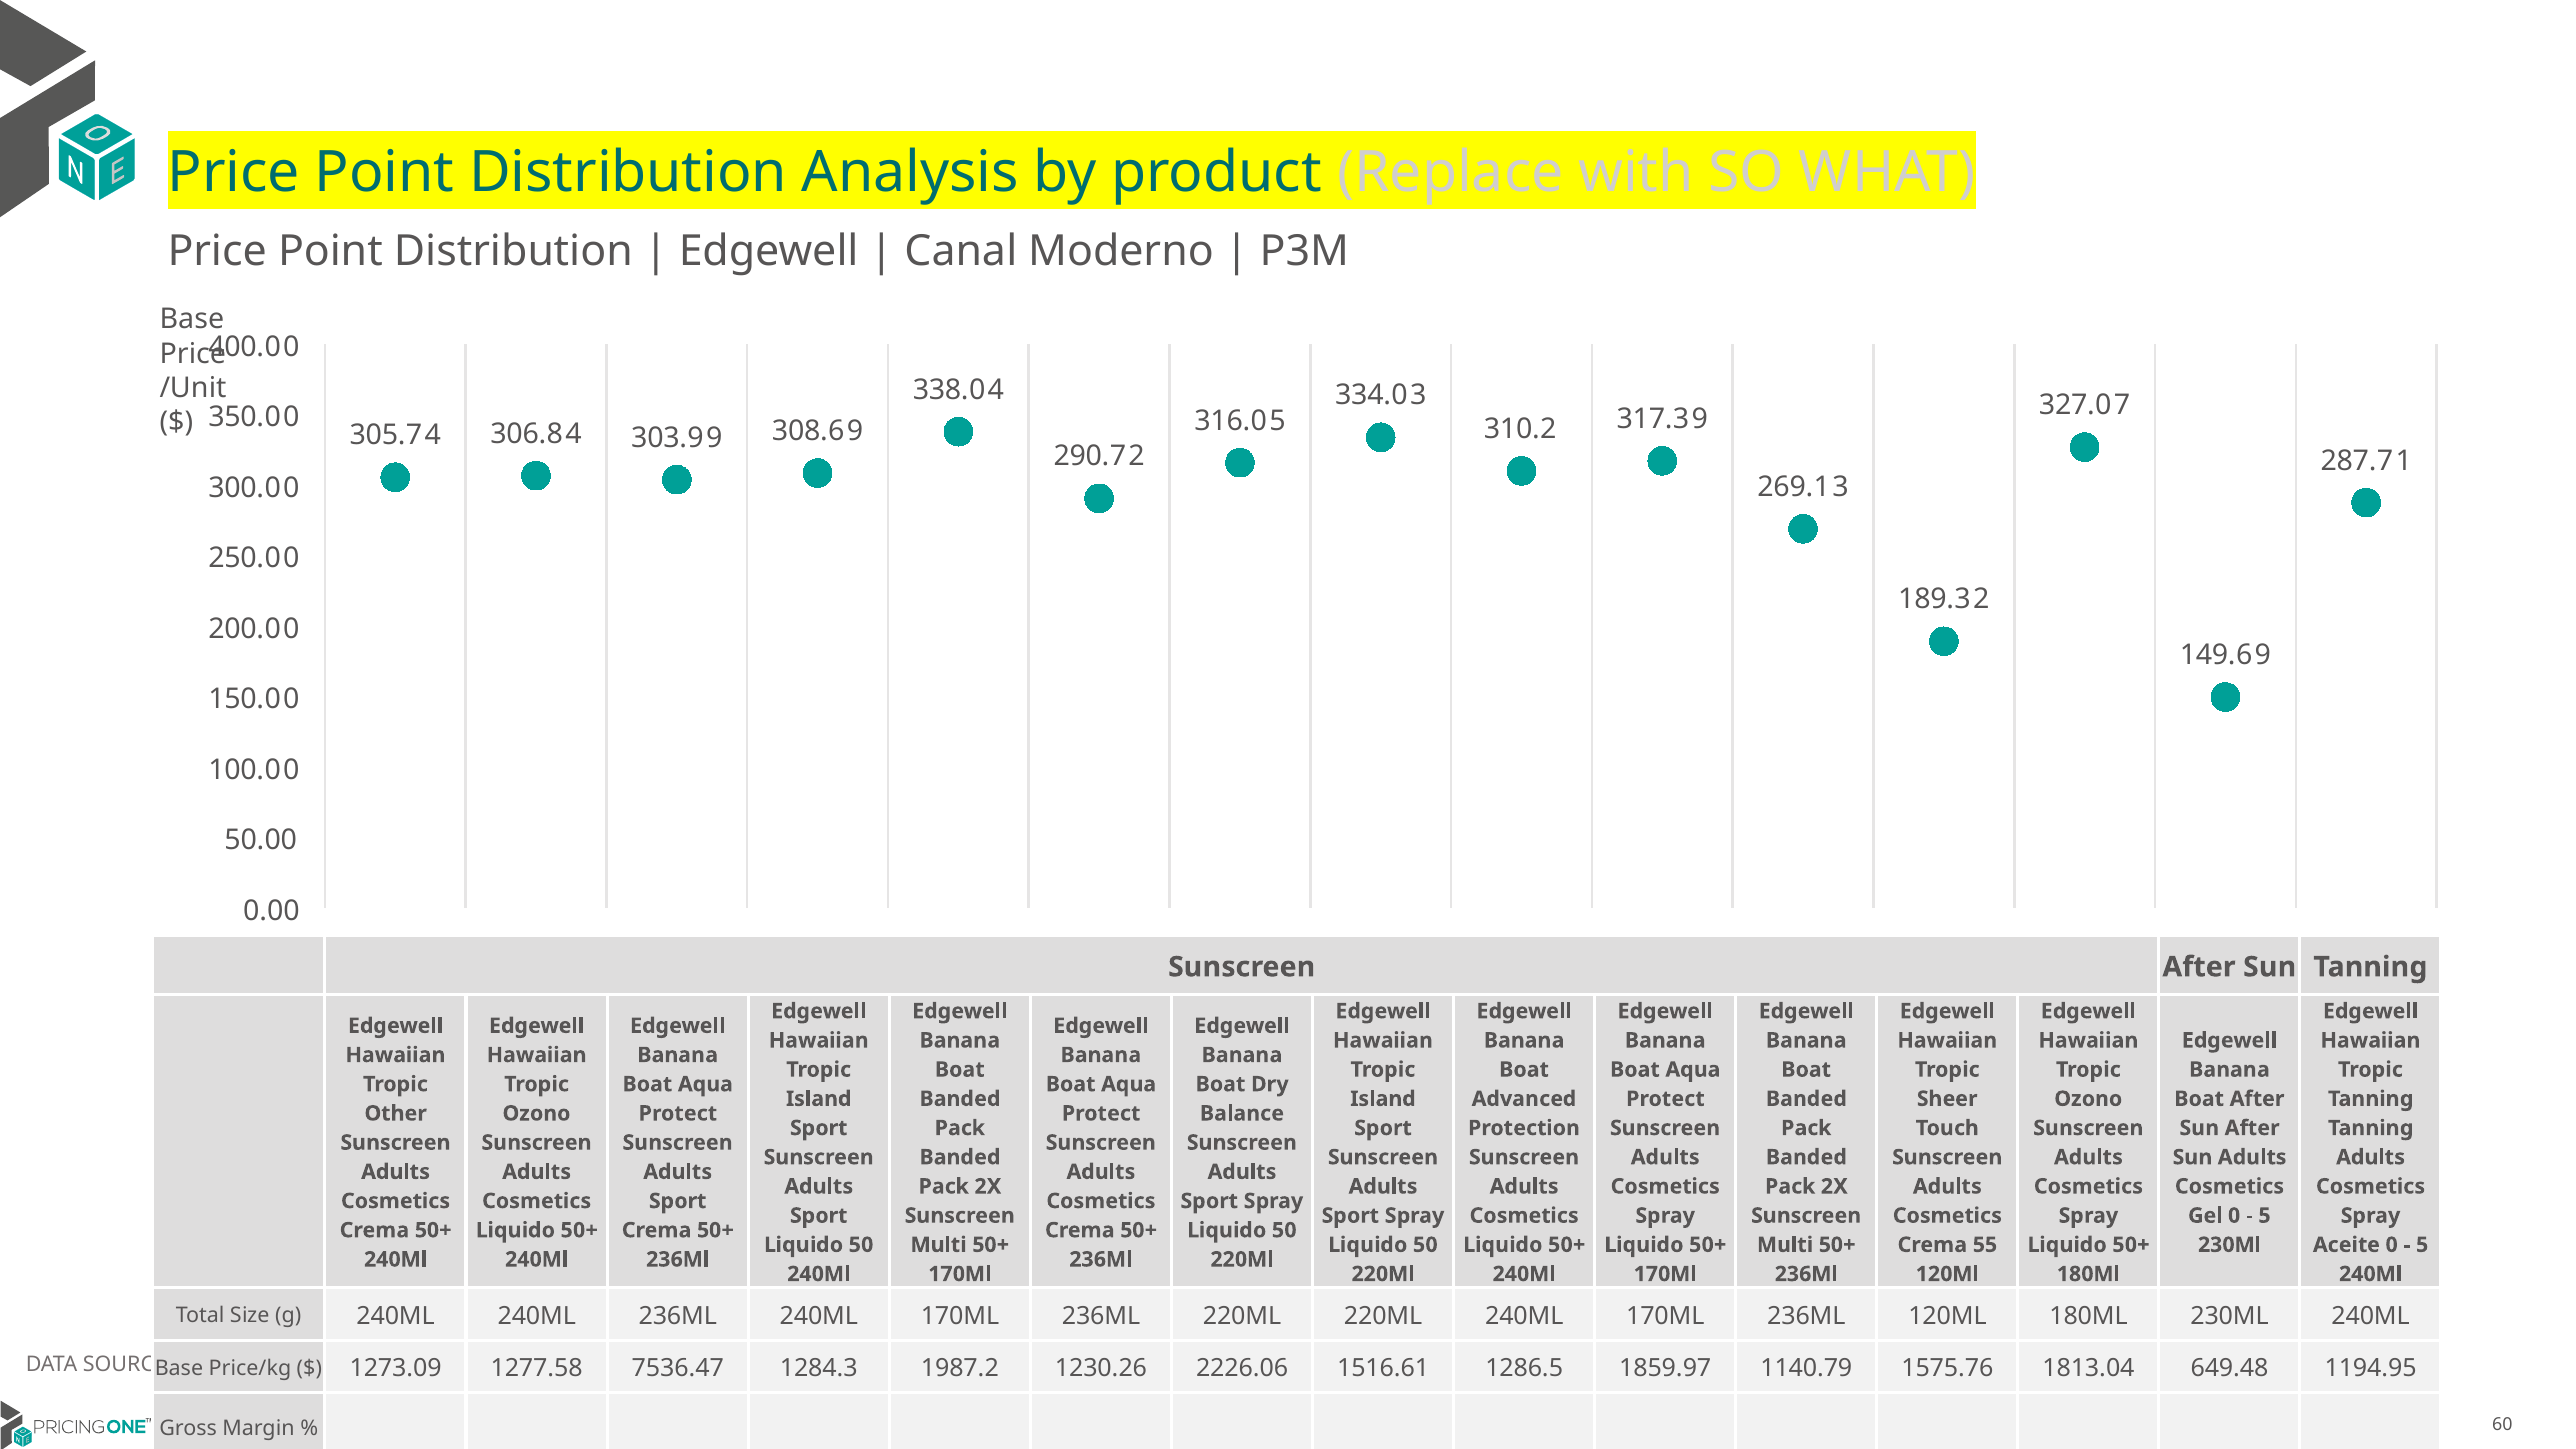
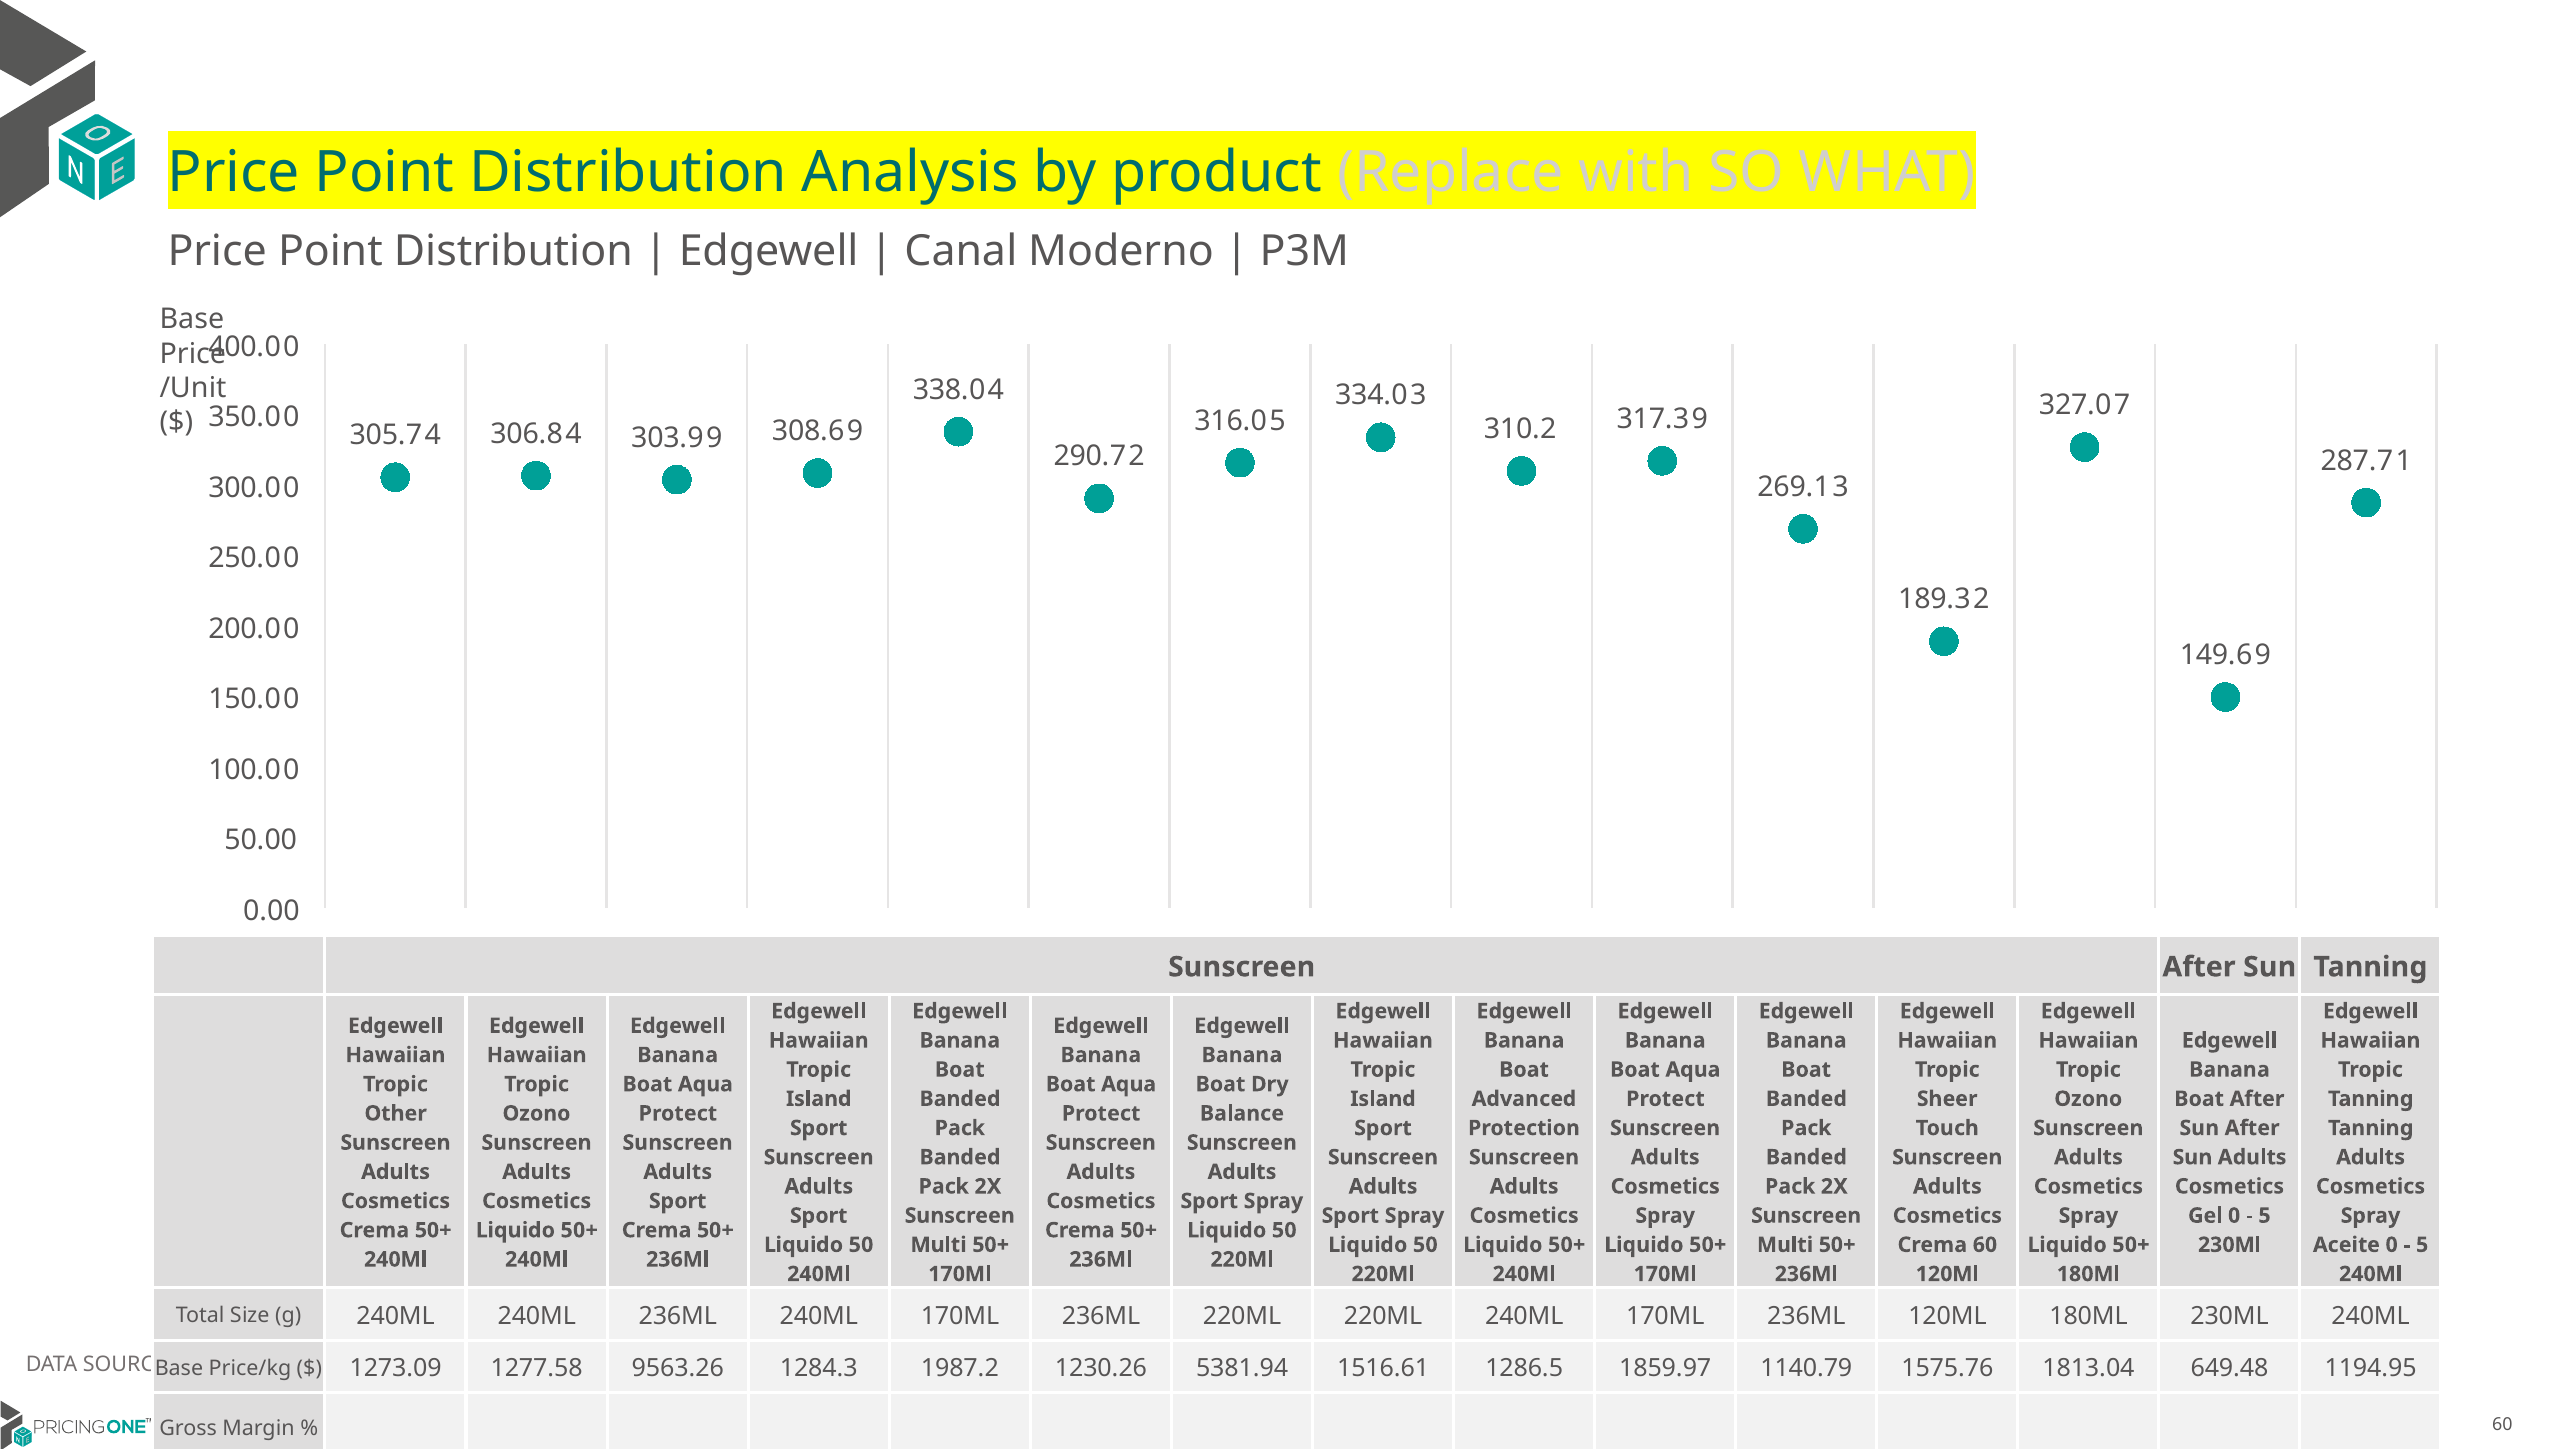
Crema 55: 55 -> 60 (1985, 1245)
7536.47: 7536.47 -> 9563.26 (678, 1369)
2226.06: 2226.06 -> 5381.94 (1242, 1369)
